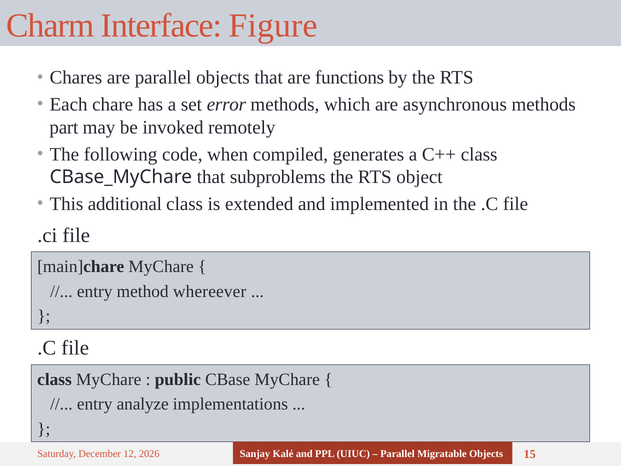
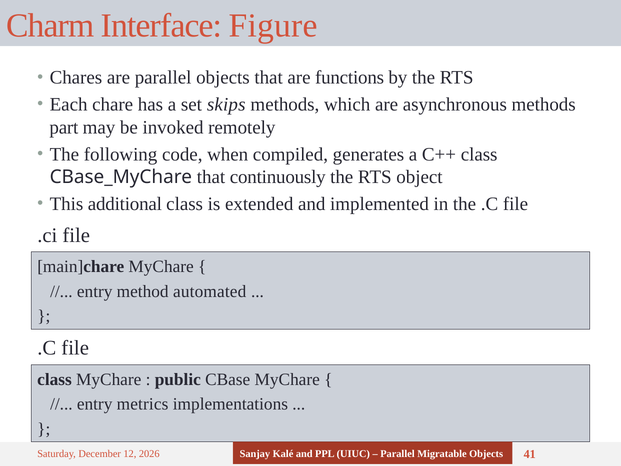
error: error -> skips (226, 105)
subproblems: subproblems -> continuously (278, 177)
whereever: whereever -> automated (210, 291)
analyze: analyze -> metrics (143, 404)
15: 15 -> 41 (530, 454)
